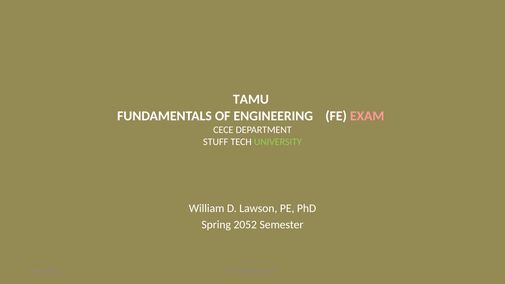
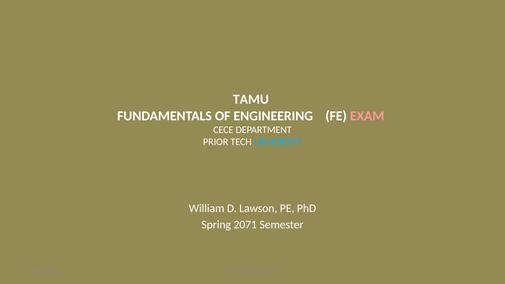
STUFF: STUFF -> PRIOR (216, 142)
UNIVERSITY colour: light green -> light blue (278, 142)
2052: 2052 -> 2071 (245, 225)
